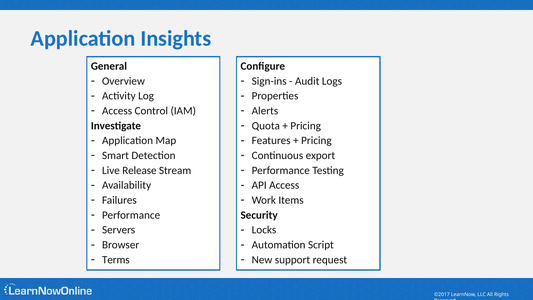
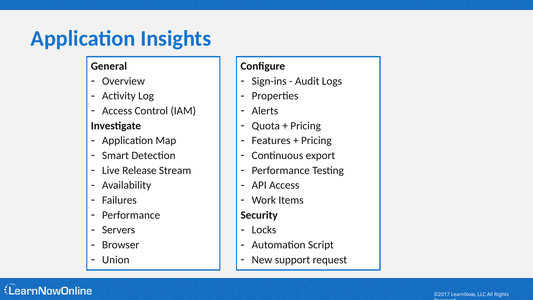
Terms: Terms -> Union (116, 260)
